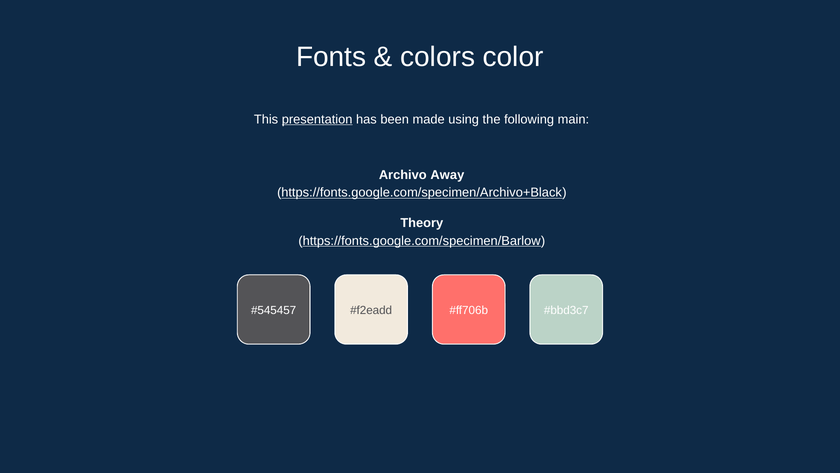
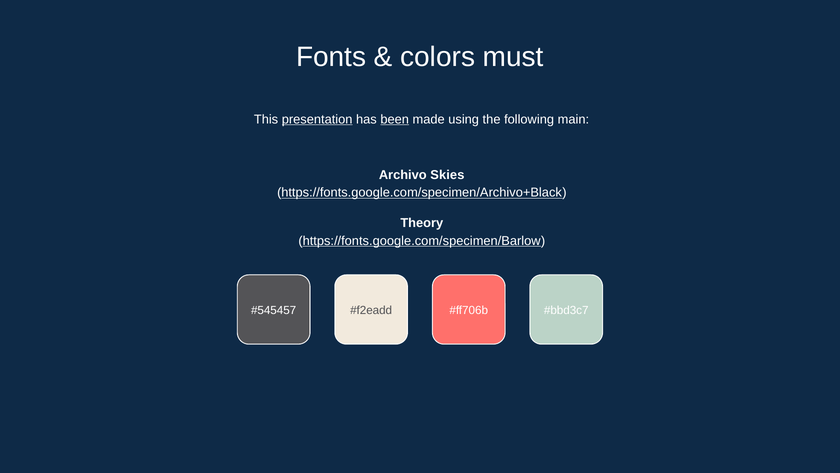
color: color -> must (513, 57)
been underline: none -> present (395, 119)
Away: Away -> Skies (447, 175)
